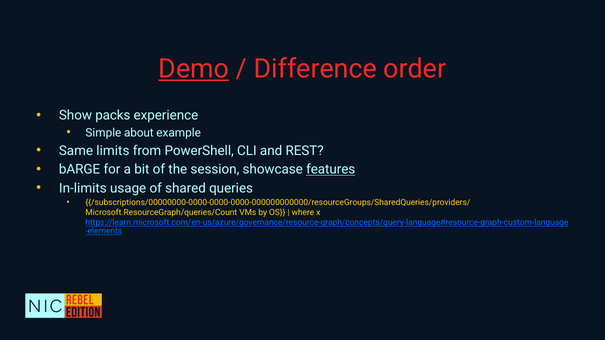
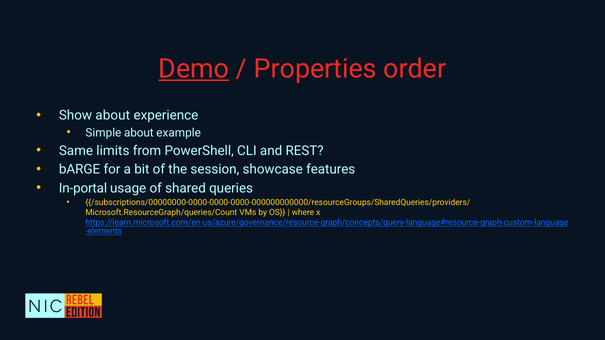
Difference: Difference -> Properties (315, 69)
Show packs: packs -> about (113, 115)
features underline: present -> none (331, 170)
In-limits: In-limits -> In-portal (83, 188)
